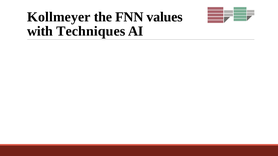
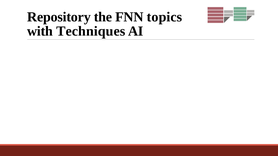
Kollmeyer: Kollmeyer -> Repository (59, 17)
values: values -> topics (164, 17)
